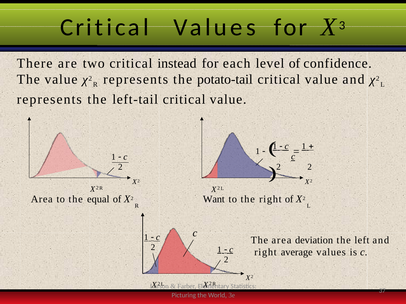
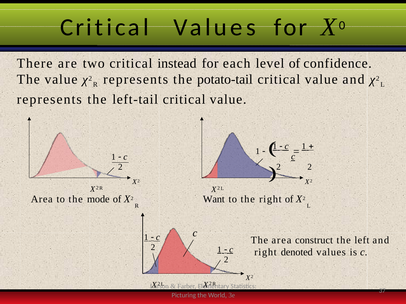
3: 3 -> 0 (342, 25)
equal: equal -> mode (98, 200)
deviation: deviation -> construct (314, 240)
average: average -> denoted (297, 253)
